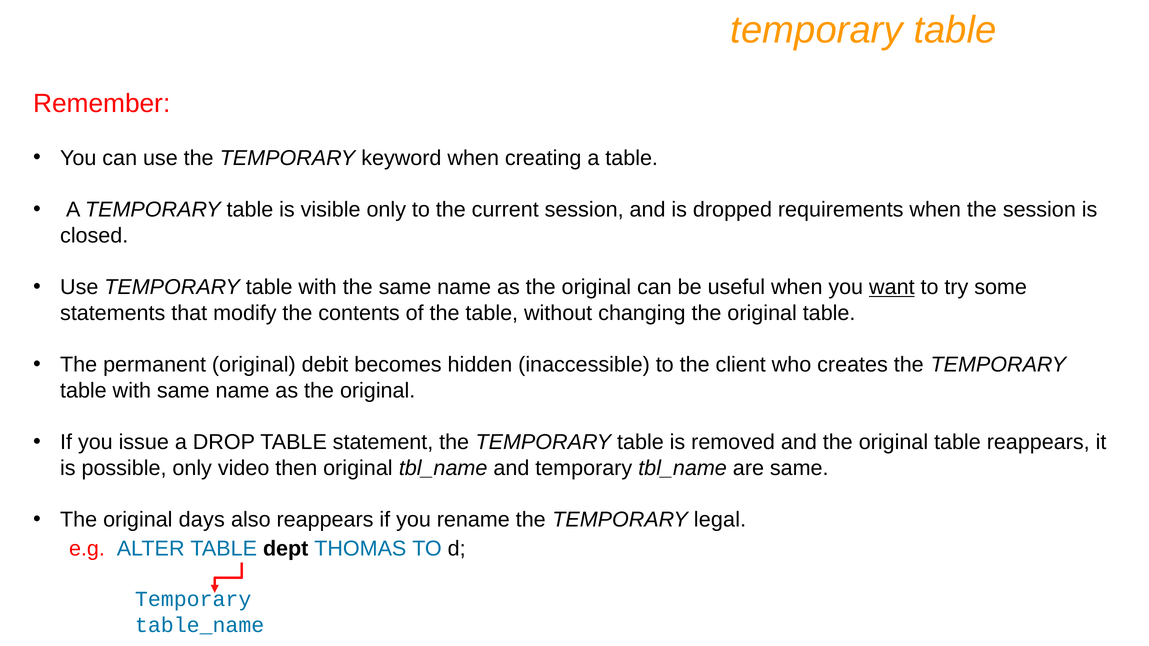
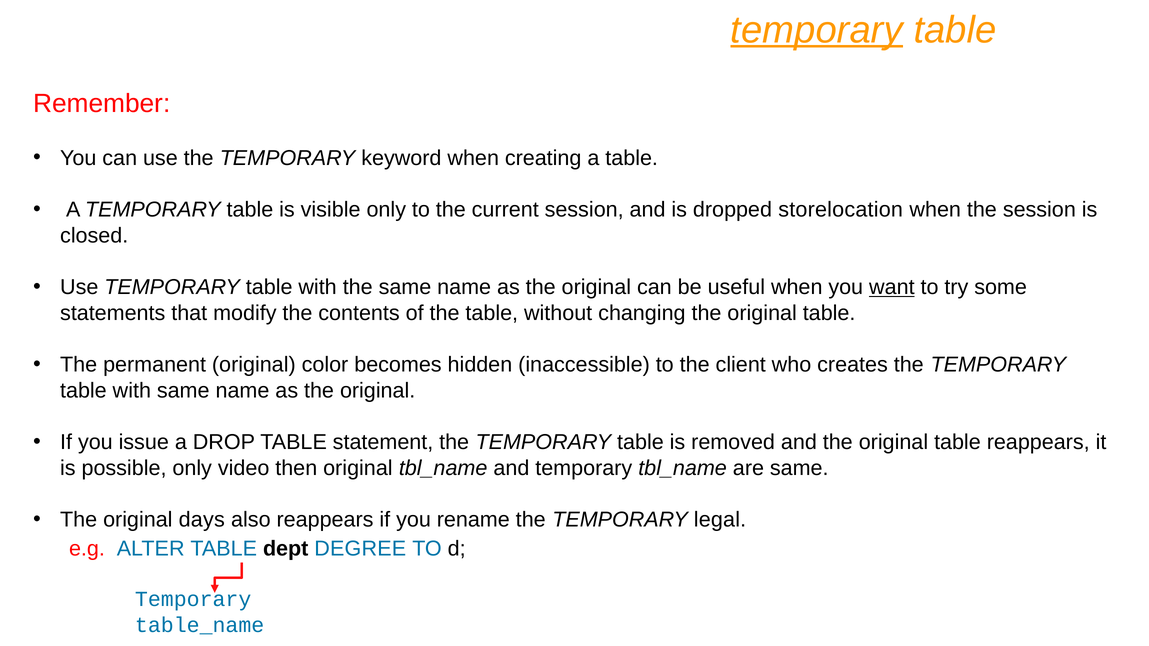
temporary underline: none -> present (817, 30)
requirements: requirements -> storelocation (841, 210)
debit: debit -> color (325, 365)
THOMAS: THOMAS -> DEGREE (360, 549)
